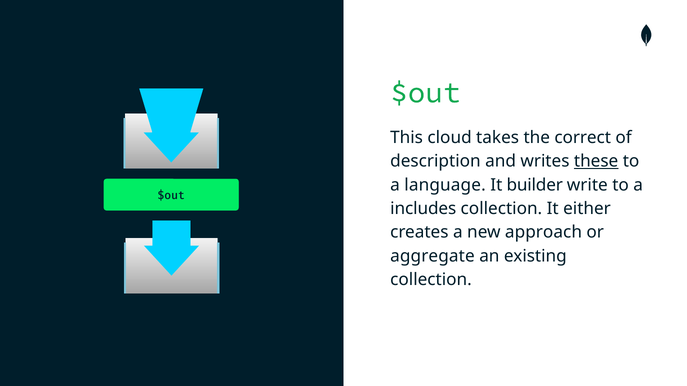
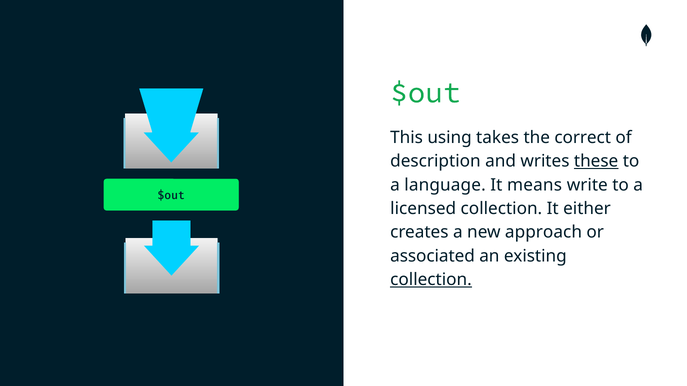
cloud: cloud -> using (450, 138)
builder: builder -> means (535, 185)
includes: includes -> licensed (423, 209)
aggregate: aggregate -> associated (433, 256)
collection underline: none -> present (431, 280)
